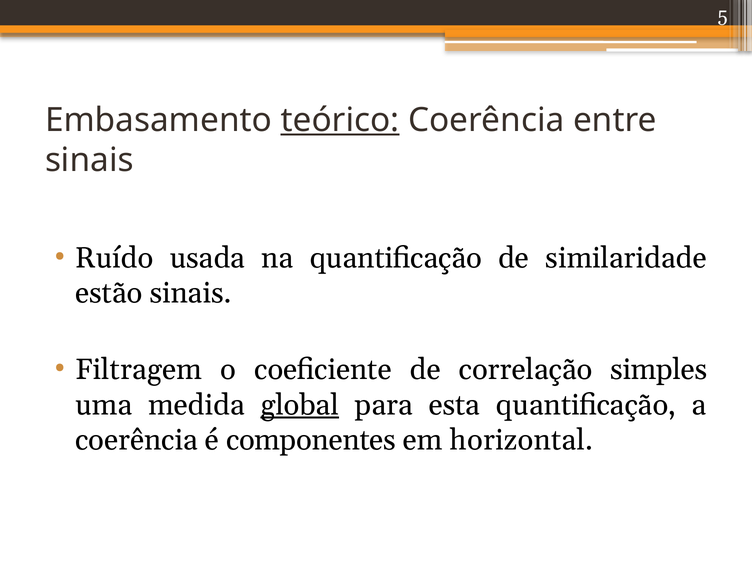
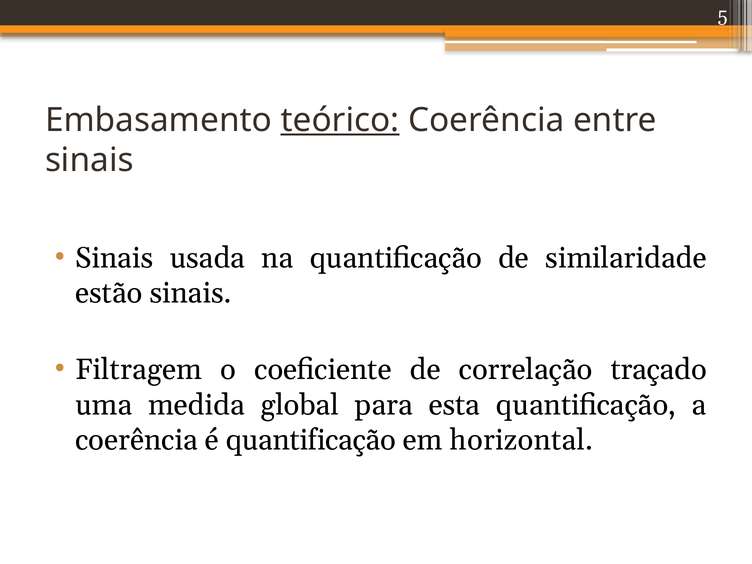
Ruído: Ruído -> Sinais (114, 258)
simples: simples -> traçado (659, 370)
global underline: present -> none (300, 405)
é componentes: componentes -> quantificação (311, 440)
